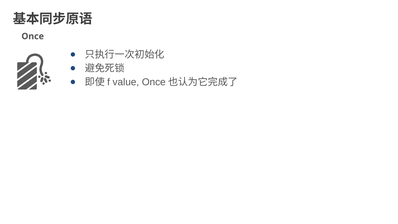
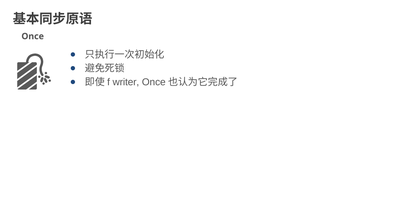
value: value -> writer (126, 82)
